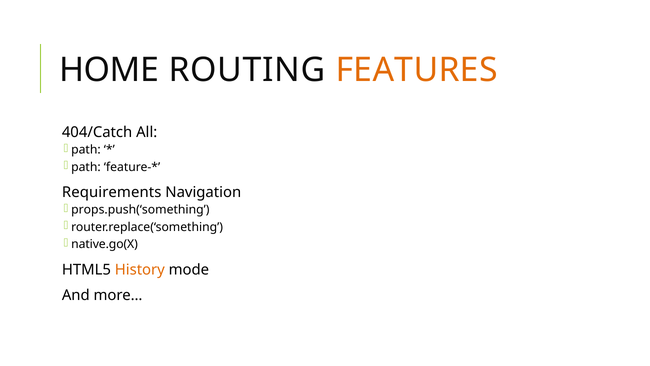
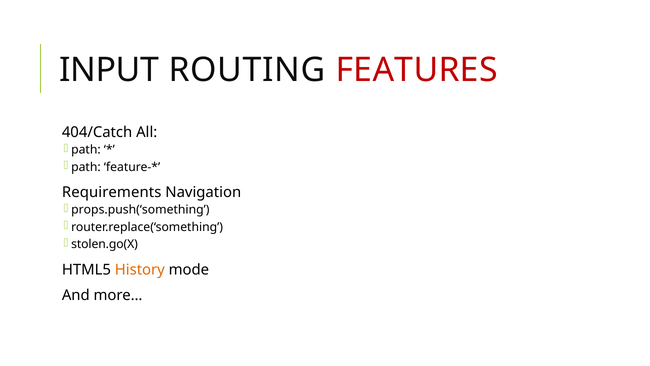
HOME: HOME -> INPUT (109, 70)
FEATURES colour: orange -> red (417, 70)
native.go(X: native.go(X -> stolen.go(X (105, 244)
